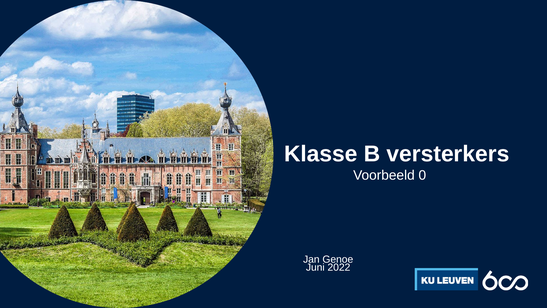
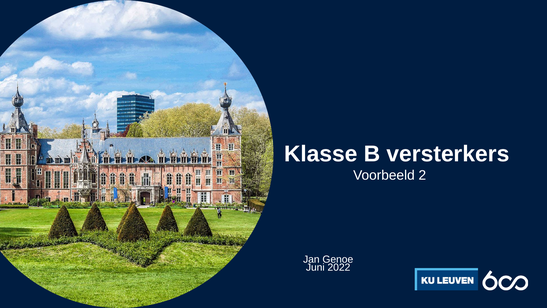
0: 0 -> 2 (422, 175)
